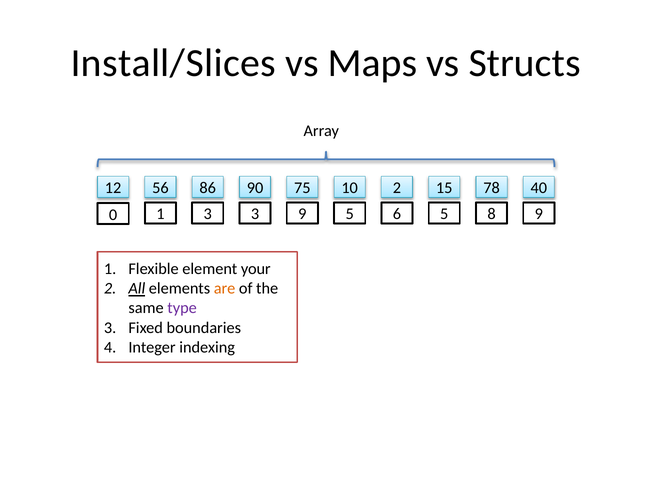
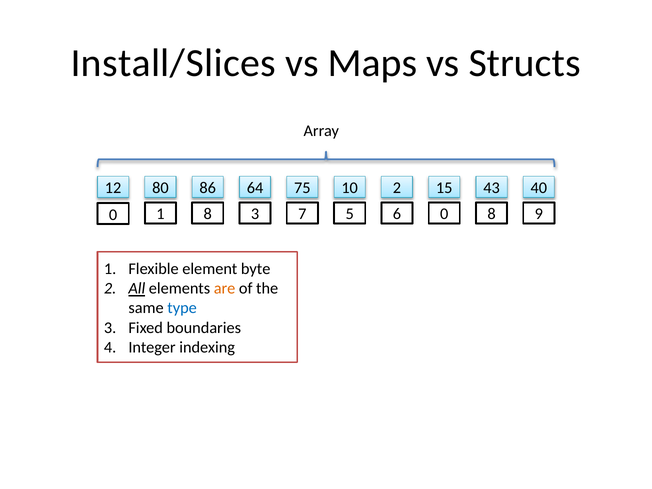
56: 56 -> 80 (160, 188)
90: 90 -> 64 (255, 188)
78: 78 -> 43 (492, 188)
1 3: 3 -> 8 (208, 214)
3 9: 9 -> 7 (302, 214)
6 5: 5 -> 0 (444, 214)
your: your -> byte (256, 269)
type colour: purple -> blue (182, 308)
